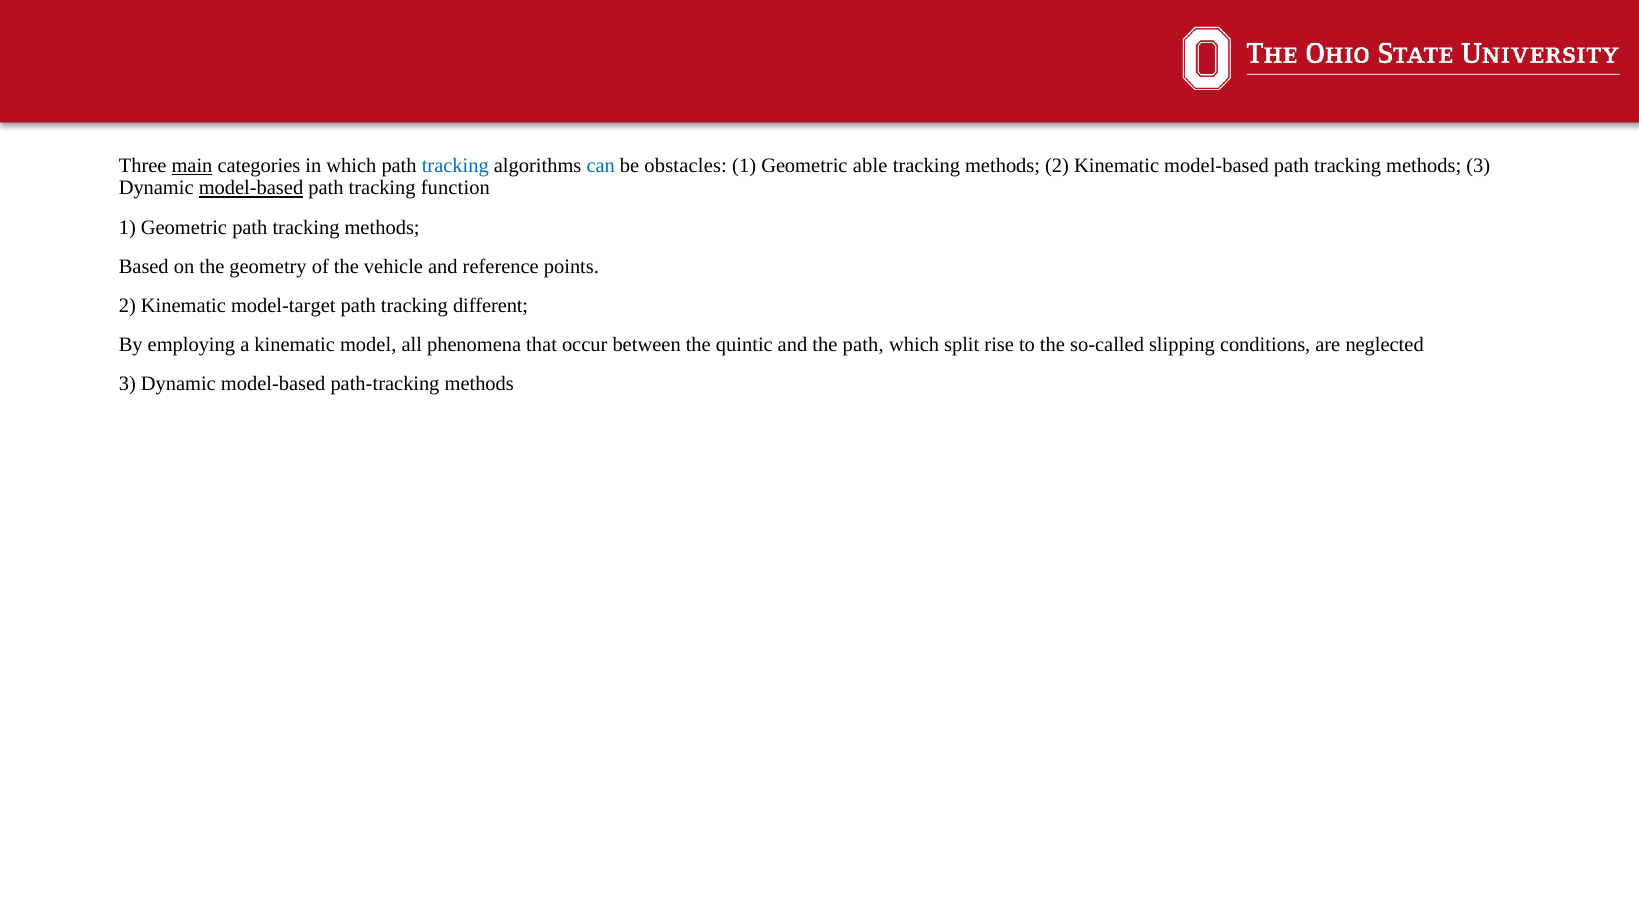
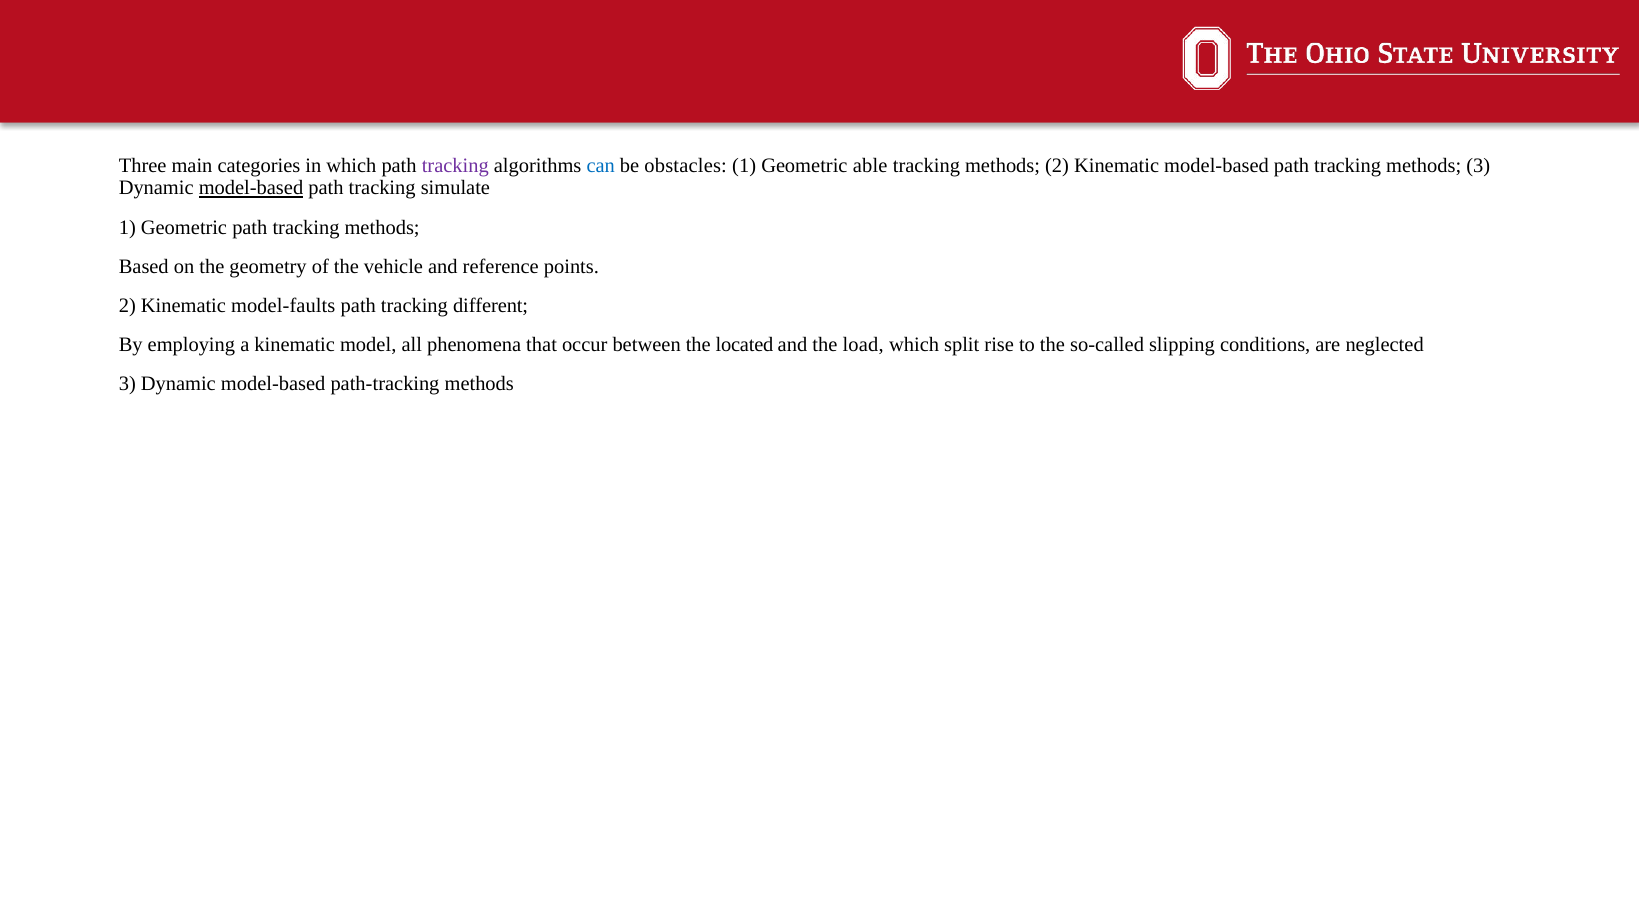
main underline: present -> none (192, 166)
tracking colour: blue -> purple (455, 166)
function: function -> simulate (455, 188)
model-target: model-target -> model-faults (283, 306)
quintic: quintic -> located (744, 345)
the path: path -> load (863, 345)
